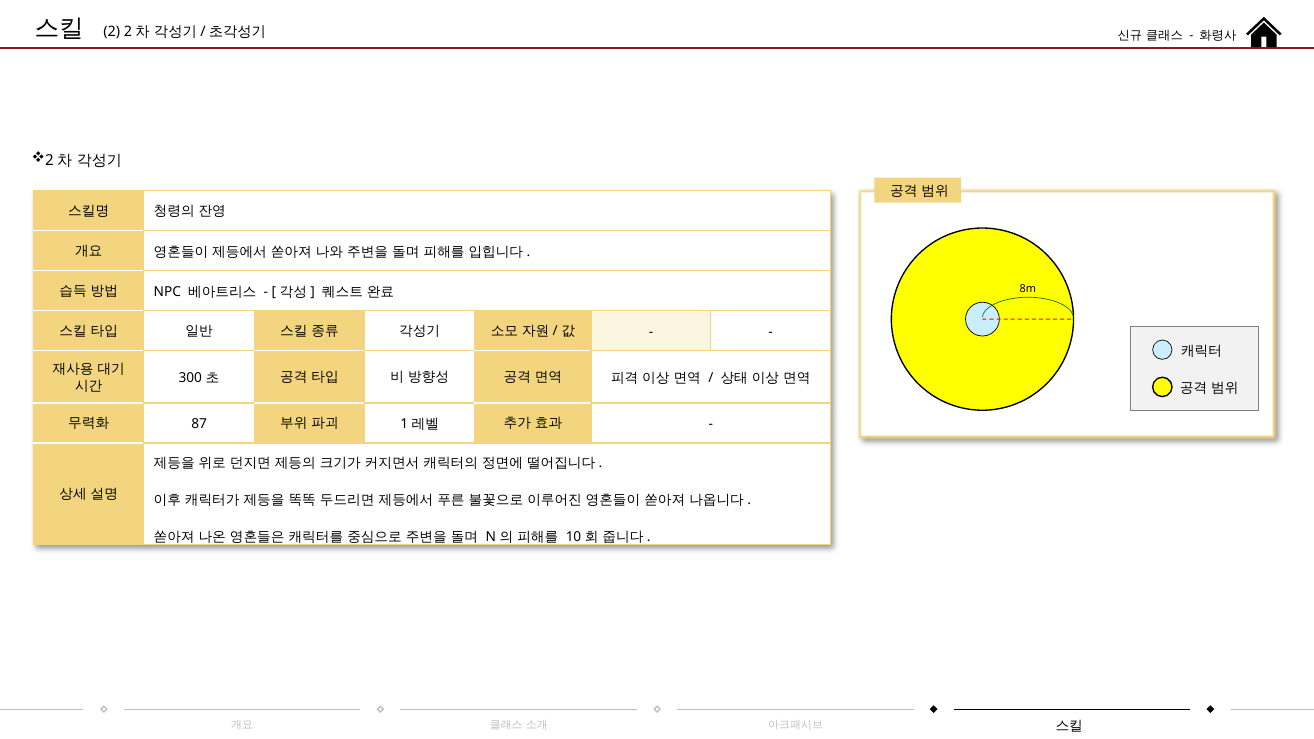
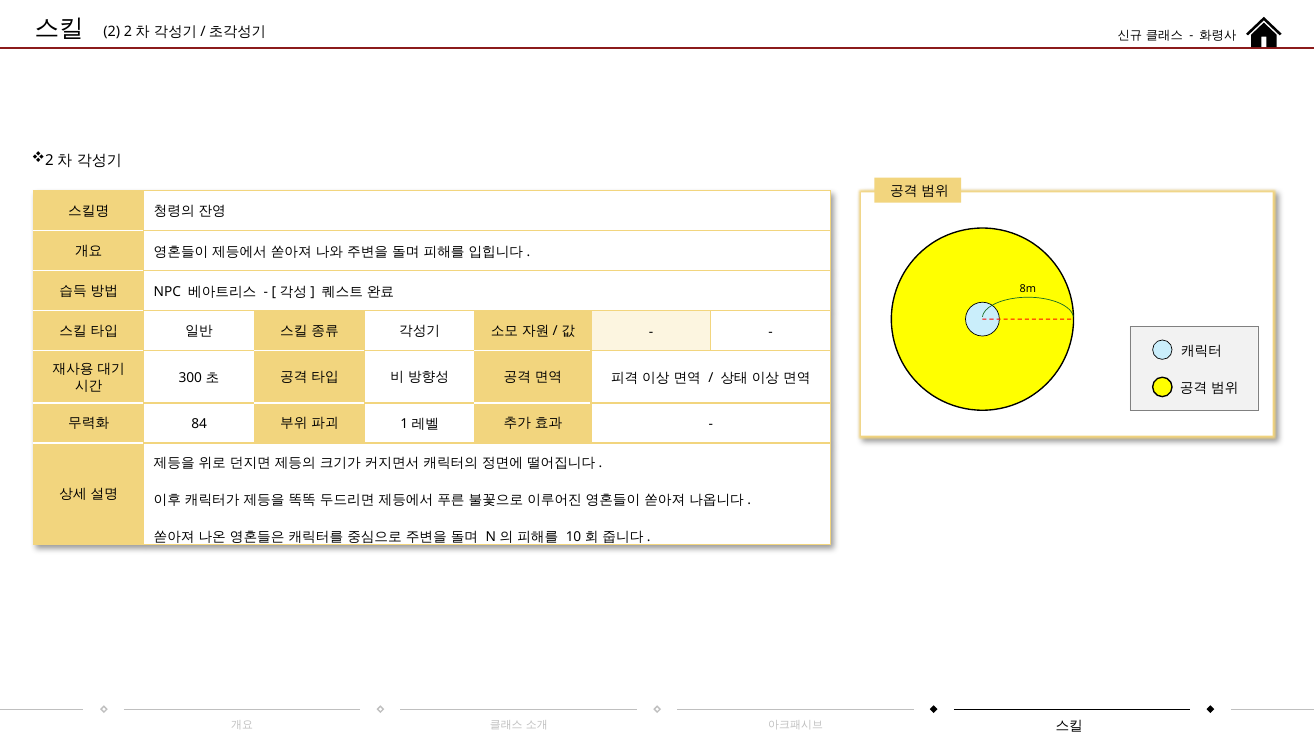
87: 87 -> 84 (199, 424)
